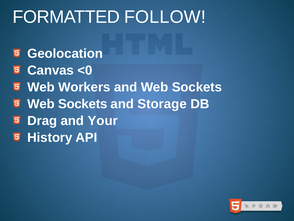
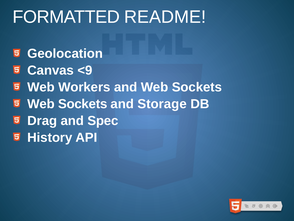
FOLLOW: FOLLOW -> README (165, 17)
<0: <0 -> <9 (85, 70)
Your: Your -> Spec (103, 120)
